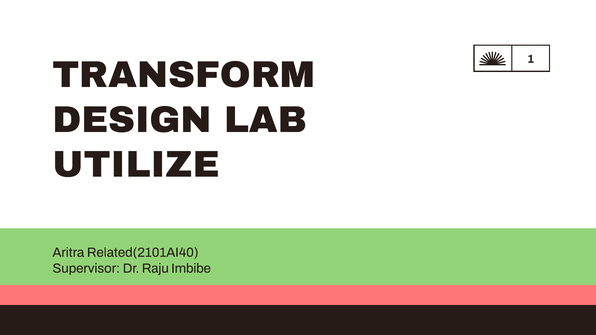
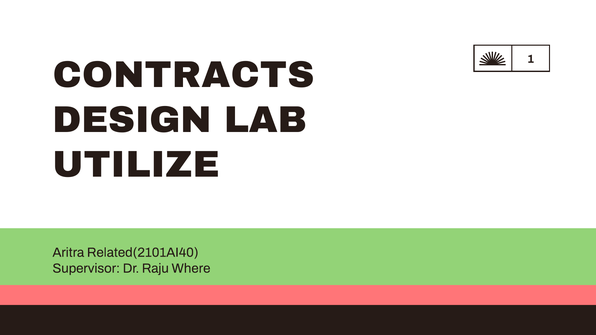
TRANSFORM: TRANSFORM -> CONTRACTS (184, 75)
Imbibe: Imbibe -> Where (191, 268)
